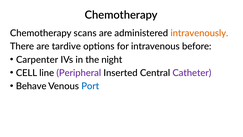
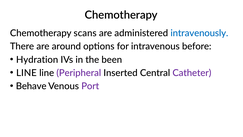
intravenously colour: orange -> blue (199, 33)
tardive: tardive -> around (66, 46)
Carpenter: Carpenter -> Hydration (37, 60)
night: night -> been (112, 60)
CELL: CELL -> LINE (26, 73)
Port colour: blue -> purple (90, 86)
